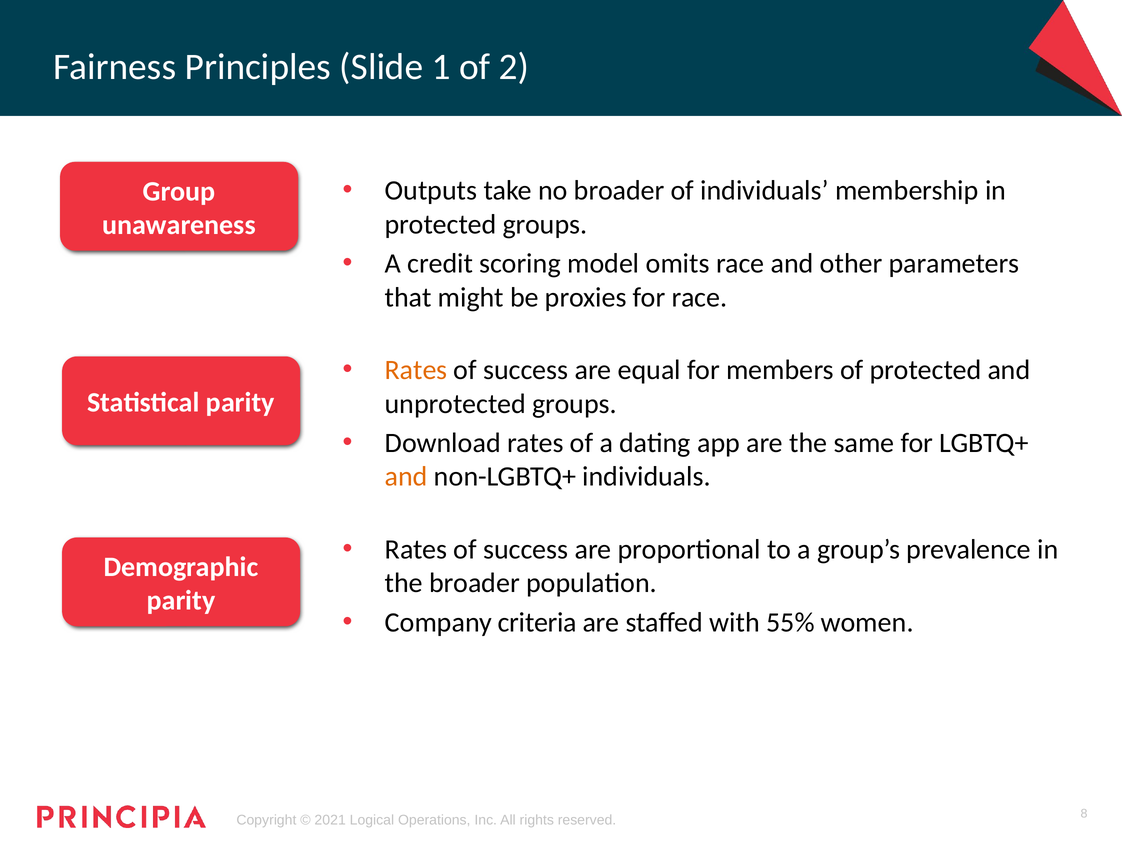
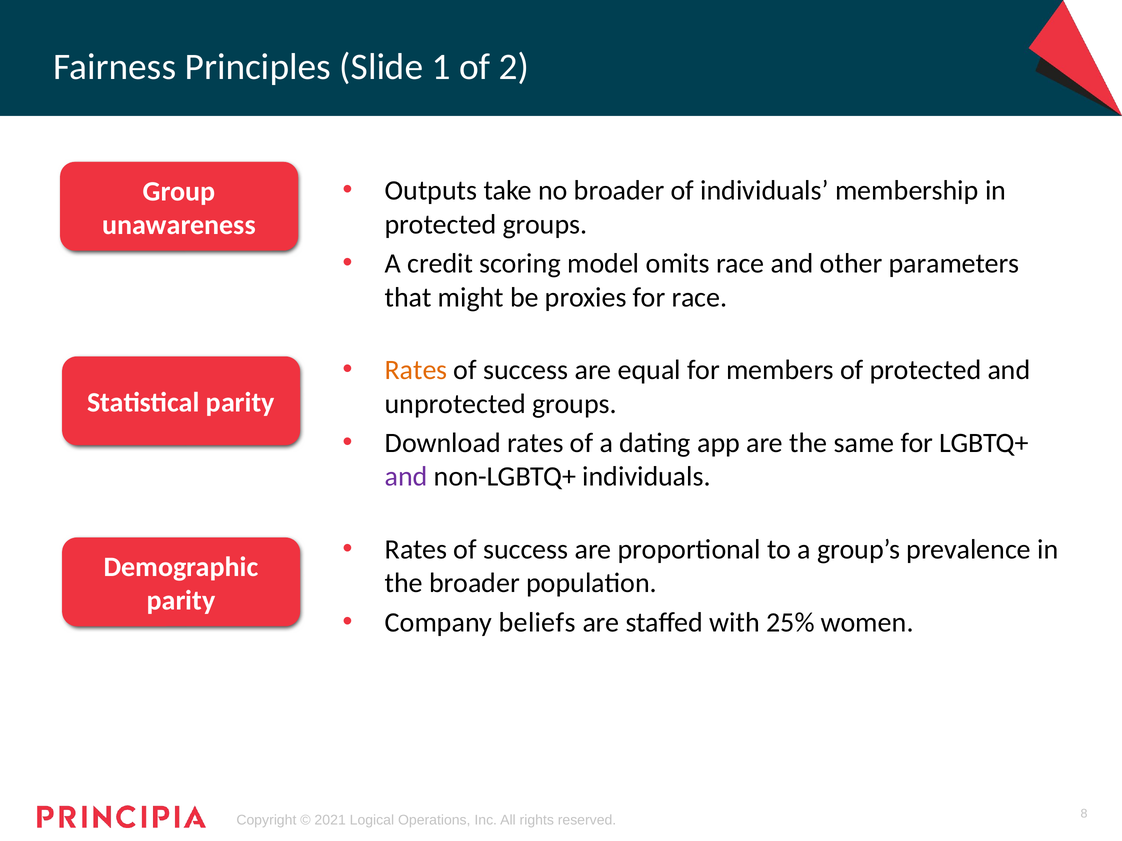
and colour: orange -> purple (406, 477)
criteria: criteria -> beliefs (537, 623)
55%: 55% -> 25% (790, 623)
